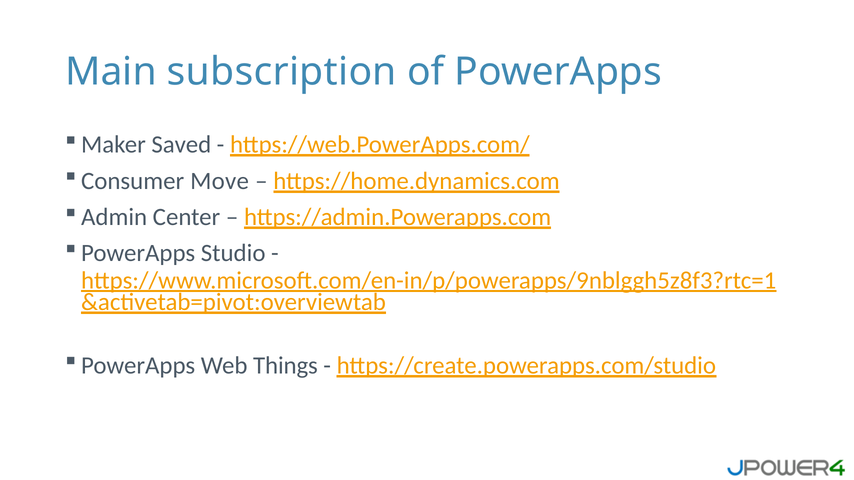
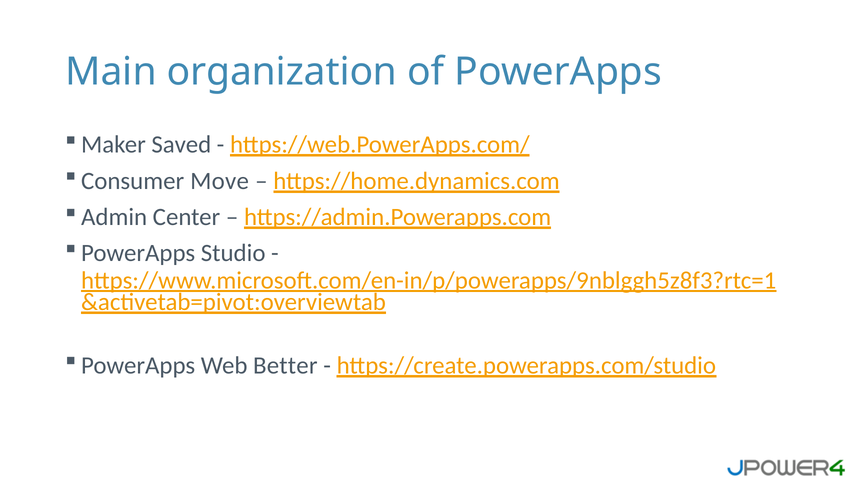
subscription: subscription -> organization (282, 72)
Things: Things -> Better (285, 366)
